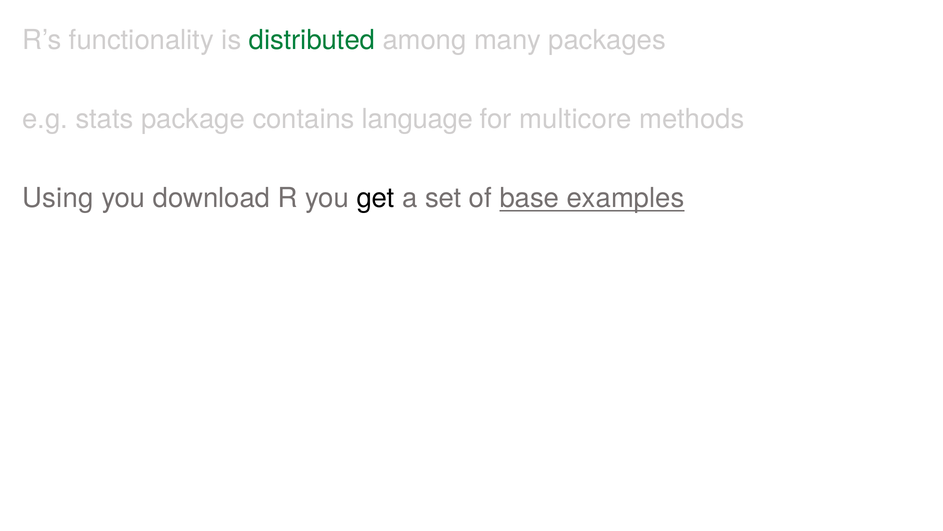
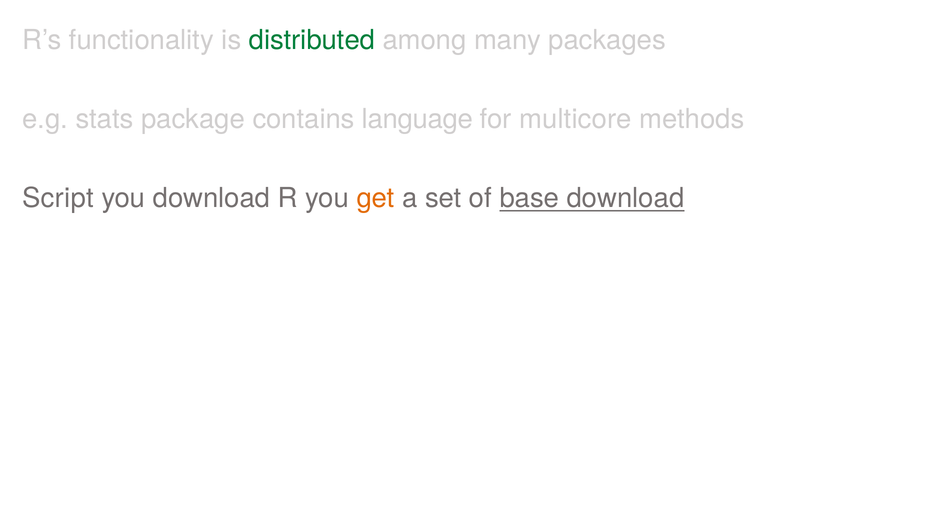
Using: Using -> Script (58, 198)
get colour: black -> orange (376, 198)
base examples: examples -> download (626, 198)
